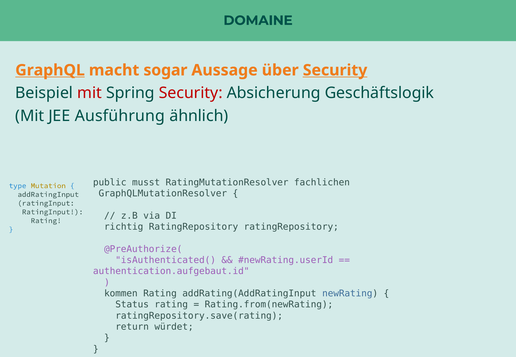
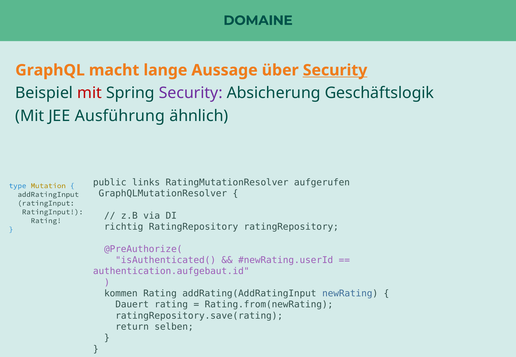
GraphQL underline: present -> none (50, 70)
sogar: sogar -> lange (165, 70)
Security colour: red -> purple (191, 93)
musst: musst -> links (146, 182)
fachlichen: fachlichen -> aufgerufen (322, 182)
Status: Status -> Dauert (132, 305)
würdet: würdet -> selben (174, 327)
